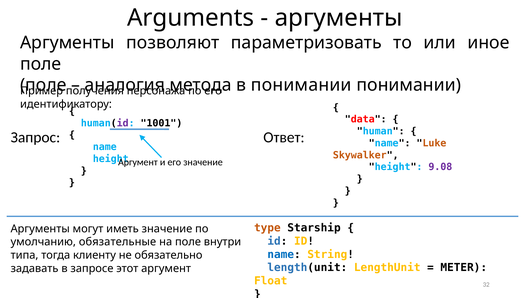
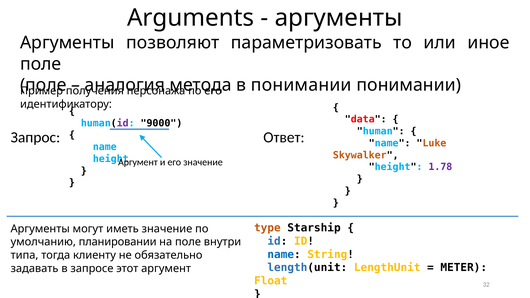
1001: 1001 -> 9000 (161, 123)
9.08: 9.08 -> 1.78 (440, 167)
обязательные: обязательные -> планировании (118, 242)
